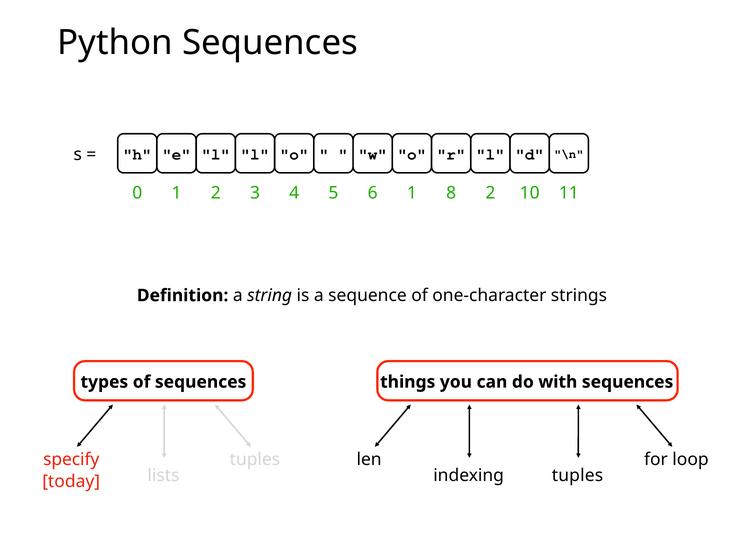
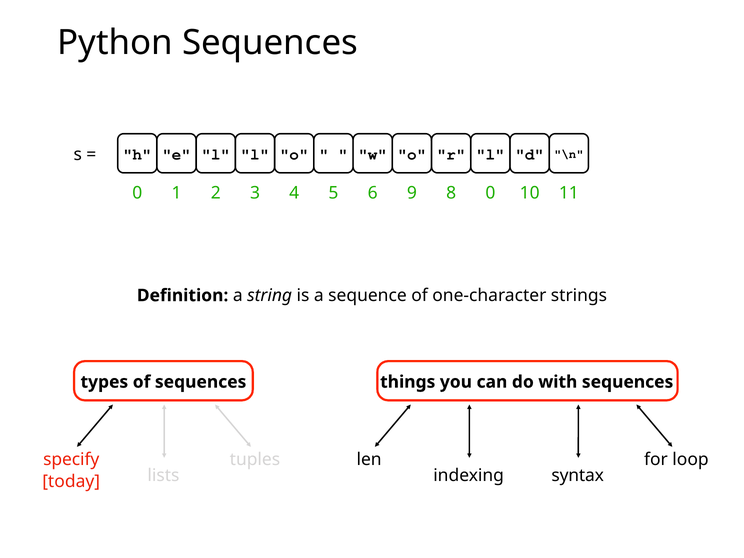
6 1: 1 -> 9 (412, 193)
8 2: 2 -> 0 (490, 193)
tuples: tuples -> syntax (578, 476)
